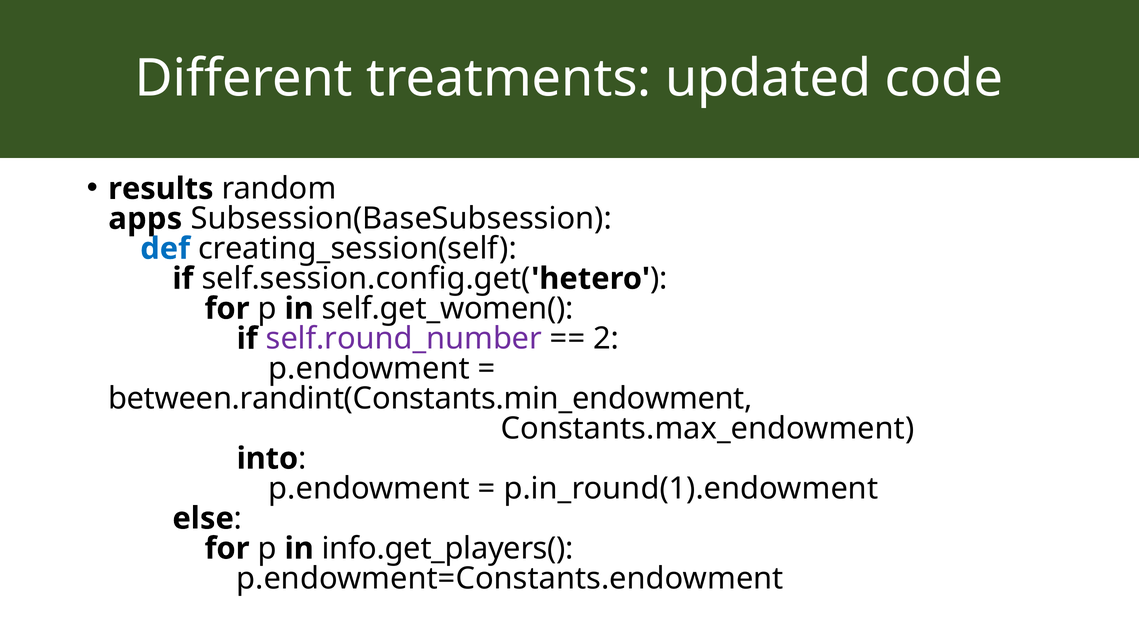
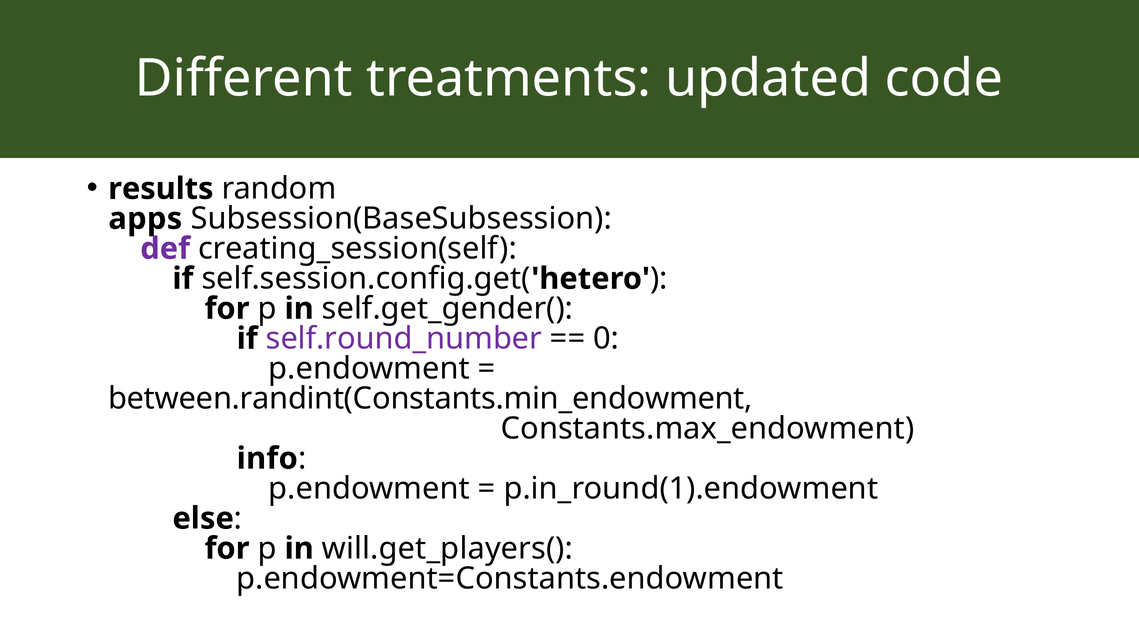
def colour: blue -> purple (165, 249)
self.get_women(: self.get_women( -> self.get_gender( (448, 308)
2: 2 -> 0 (606, 338)
into: into -> info (267, 458)
info.get_players(: info.get_players( -> will.get_players( (447, 548)
